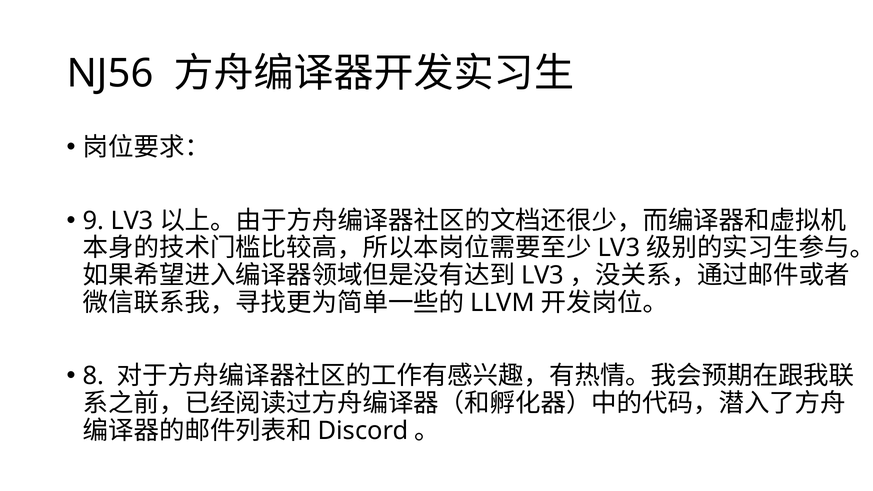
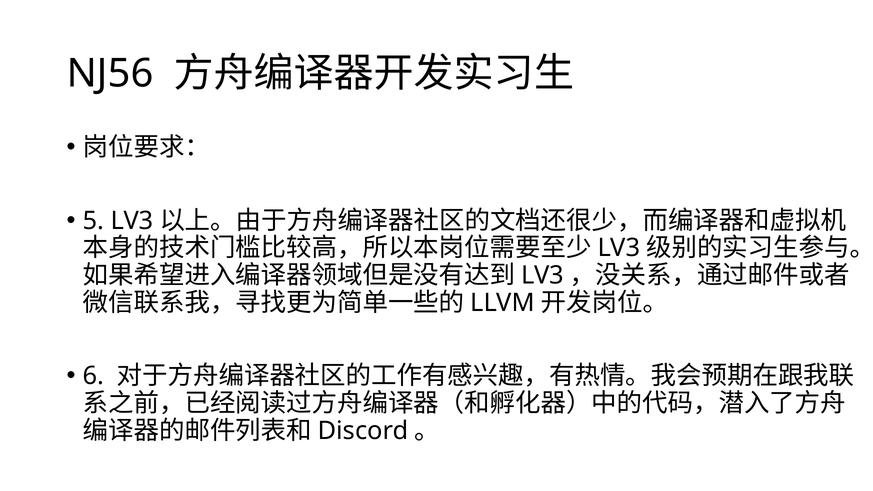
9: 9 -> 5 (94, 221)
8: 8 -> 6 (94, 376)
